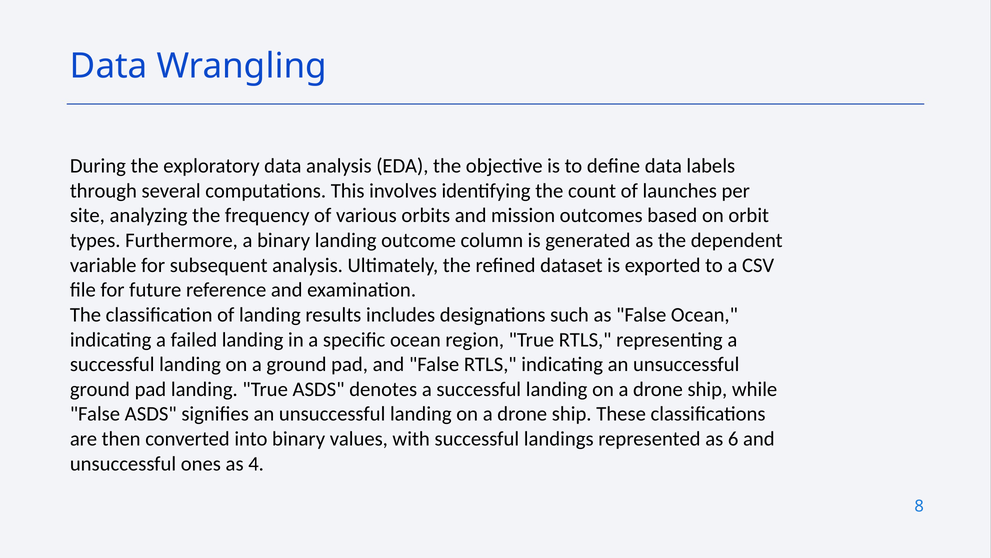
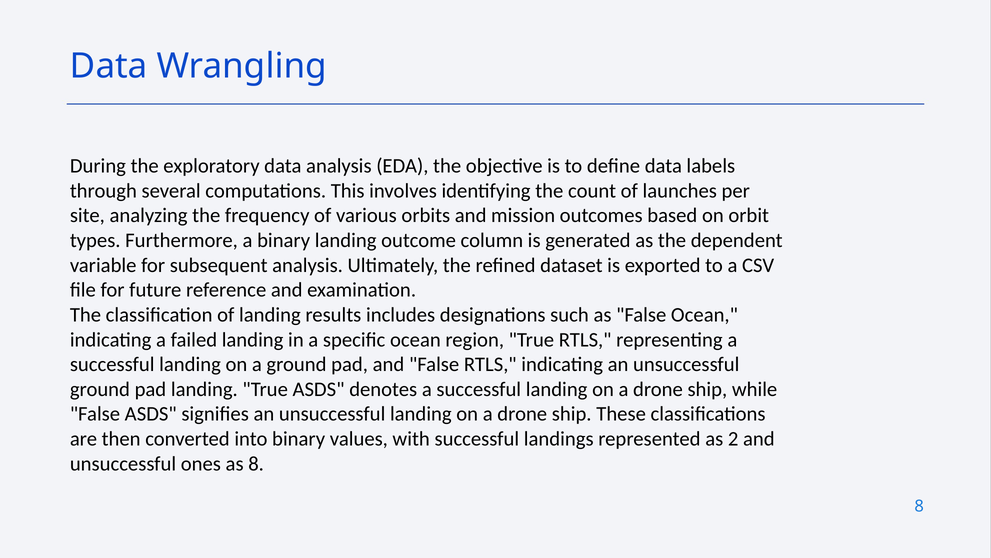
6: 6 -> 2 (733, 439)
as 4: 4 -> 8 (256, 463)
